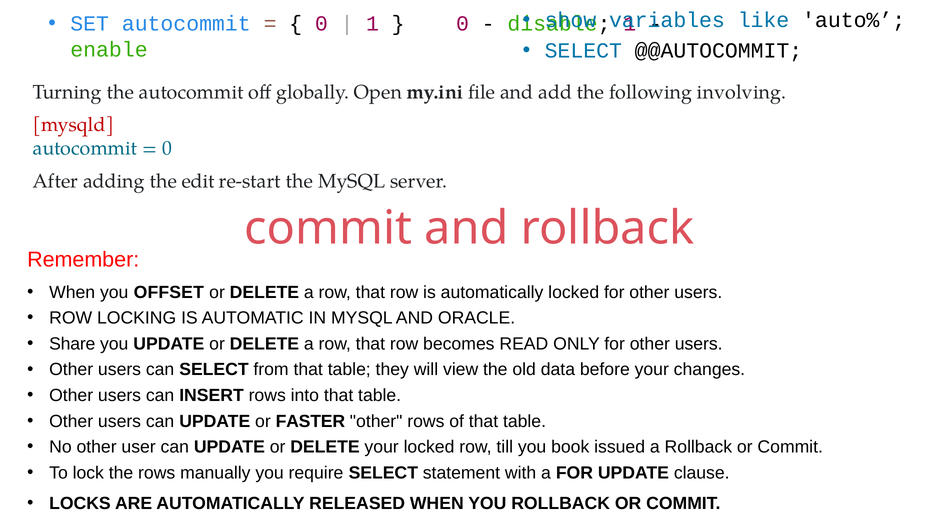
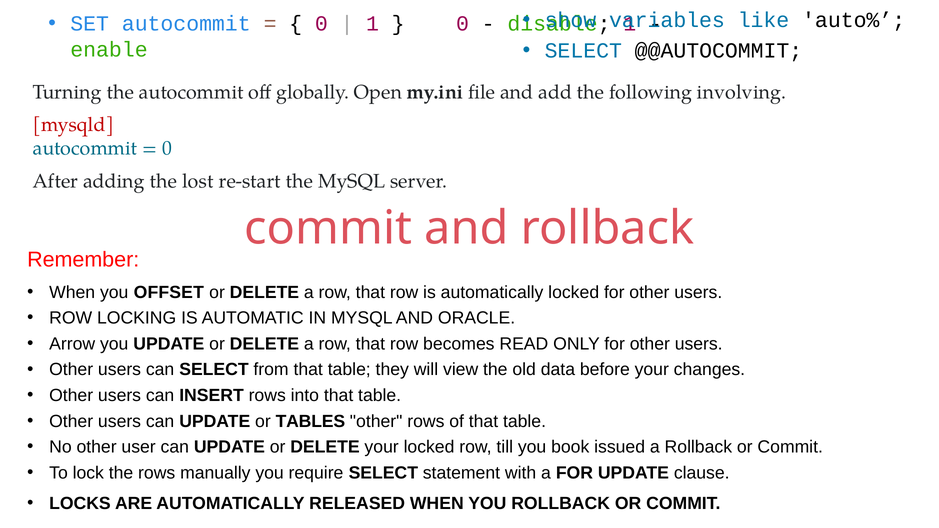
edit: edit -> lost (198, 181)
Share: Share -> Arrow (72, 344)
FASTER: FASTER -> TABLES (310, 421)
